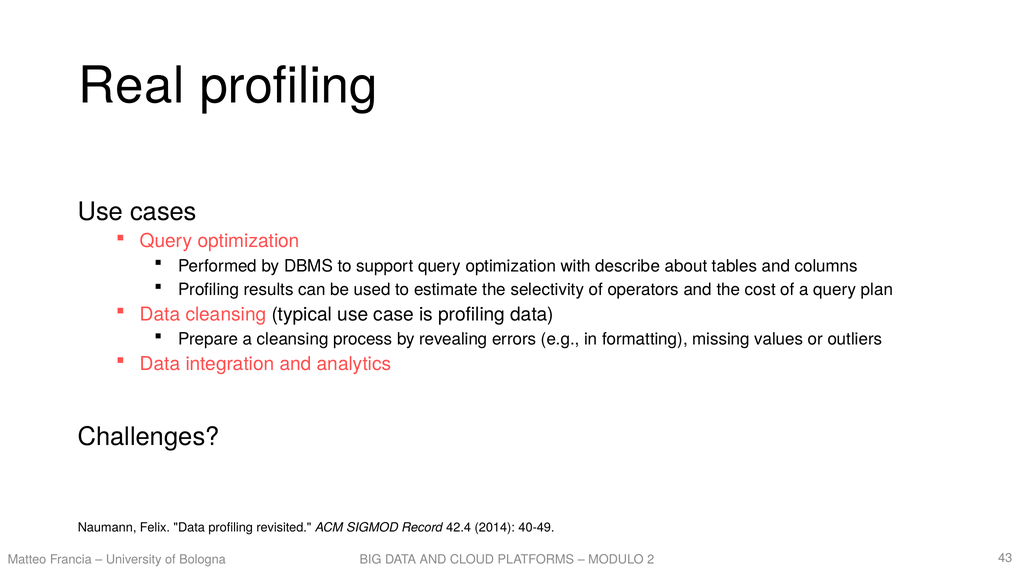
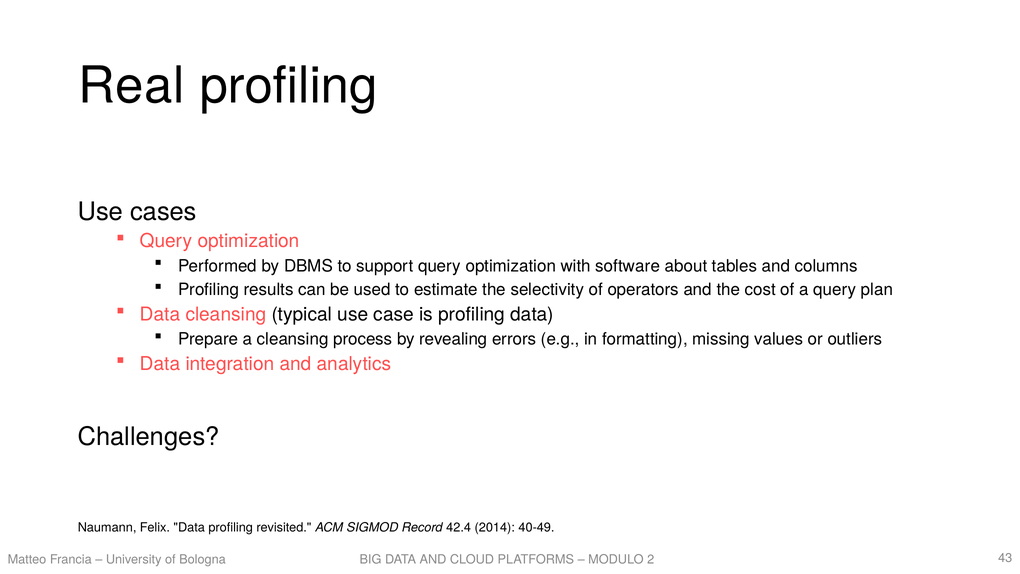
describe: describe -> software (628, 266)
